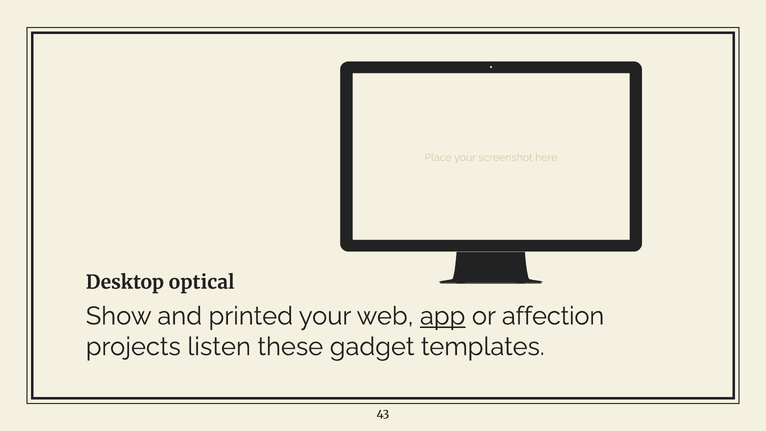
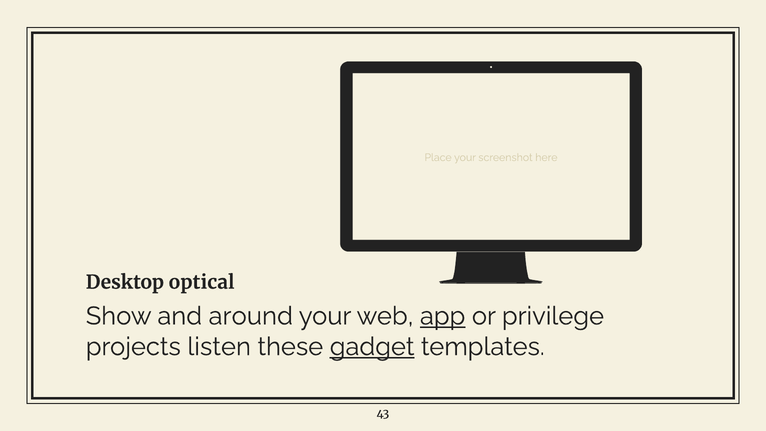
printed: printed -> around (251, 316)
affection: affection -> privilege (553, 316)
gadget underline: none -> present (372, 347)
